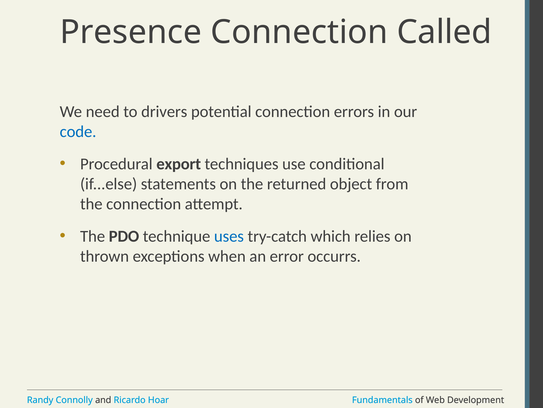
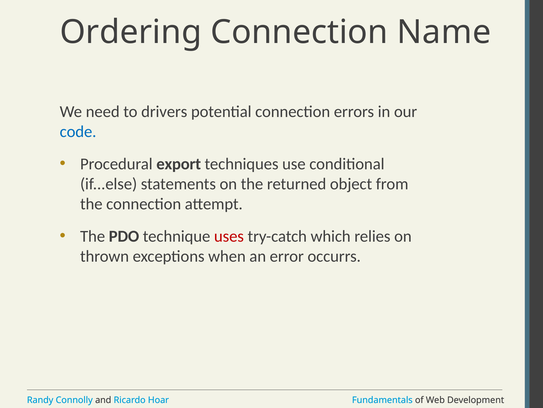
Presence: Presence -> Ordering (131, 32)
Called: Called -> Name (444, 32)
uses colour: blue -> red (229, 236)
